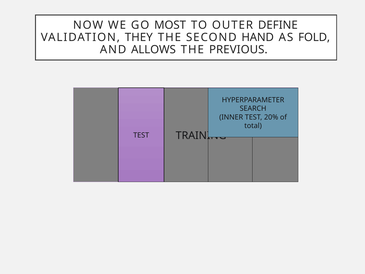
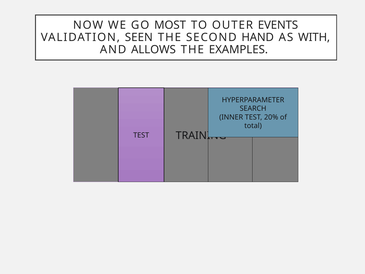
DEFINE: DEFINE -> EVENTS (278, 25)
THEY: THEY -> SEEN (139, 37)
FOLD: FOLD -> WITH (314, 37)
PREVIOUS: PREVIOUS -> EXAMPLES (238, 50)
